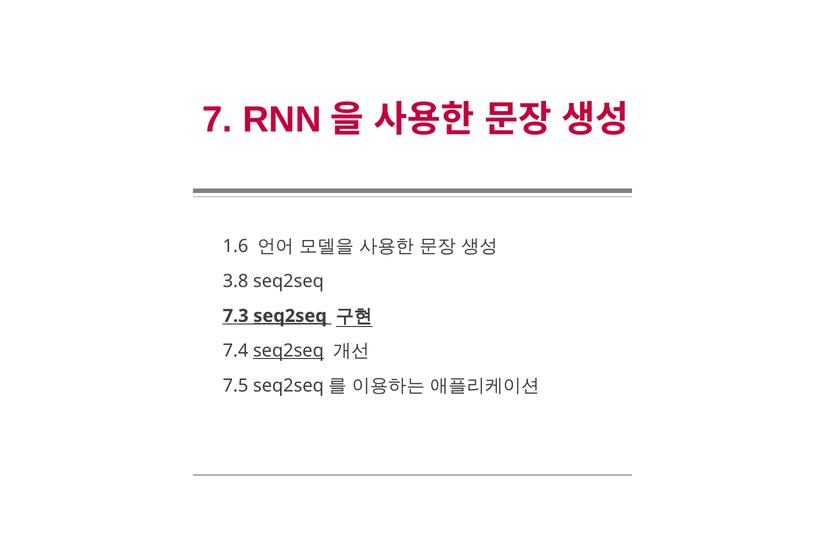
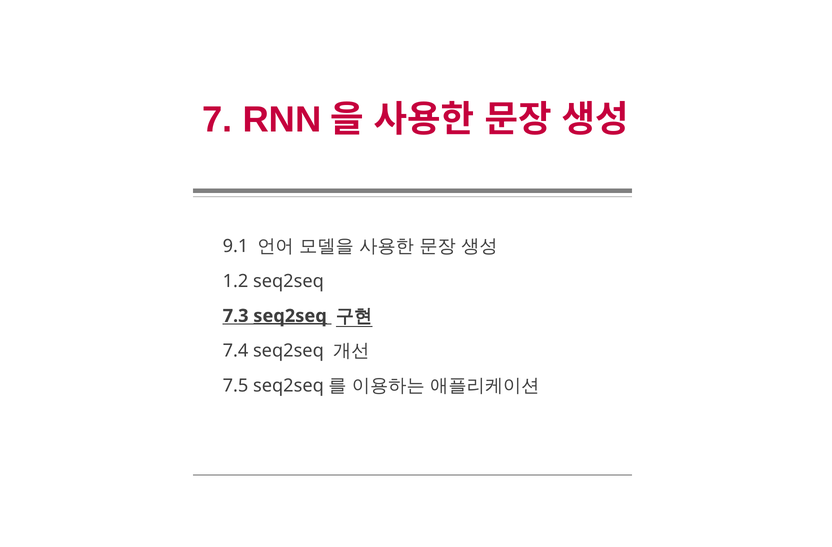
1.6: 1.6 -> 9.1 (236, 246)
3.8: 3.8 -> 1.2 (236, 281)
seq2seq underline: present -> none (288, 350)
